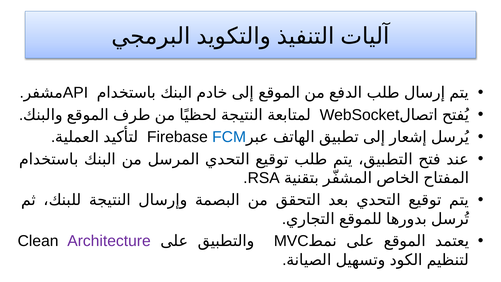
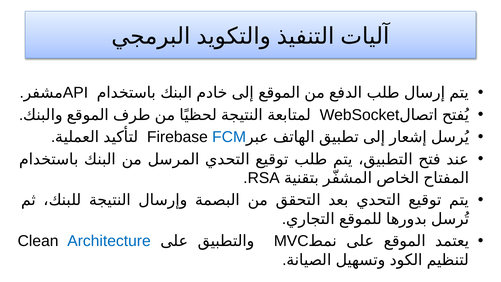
Architecture colour: purple -> blue (109, 241)
